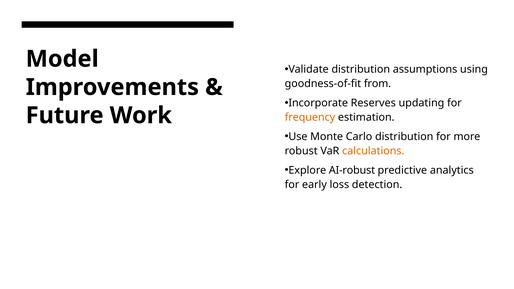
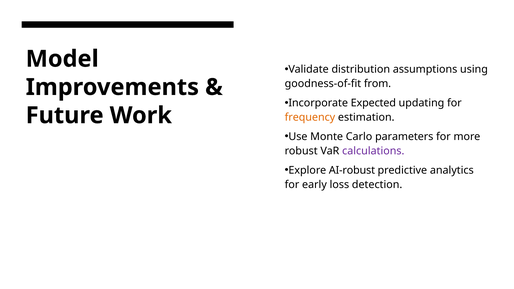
Reserves: Reserves -> Expected (373, 103)
Carlo distribution: distribution -> parameters (404, 137)
calculations colour: orange -> purple (373, 151)
